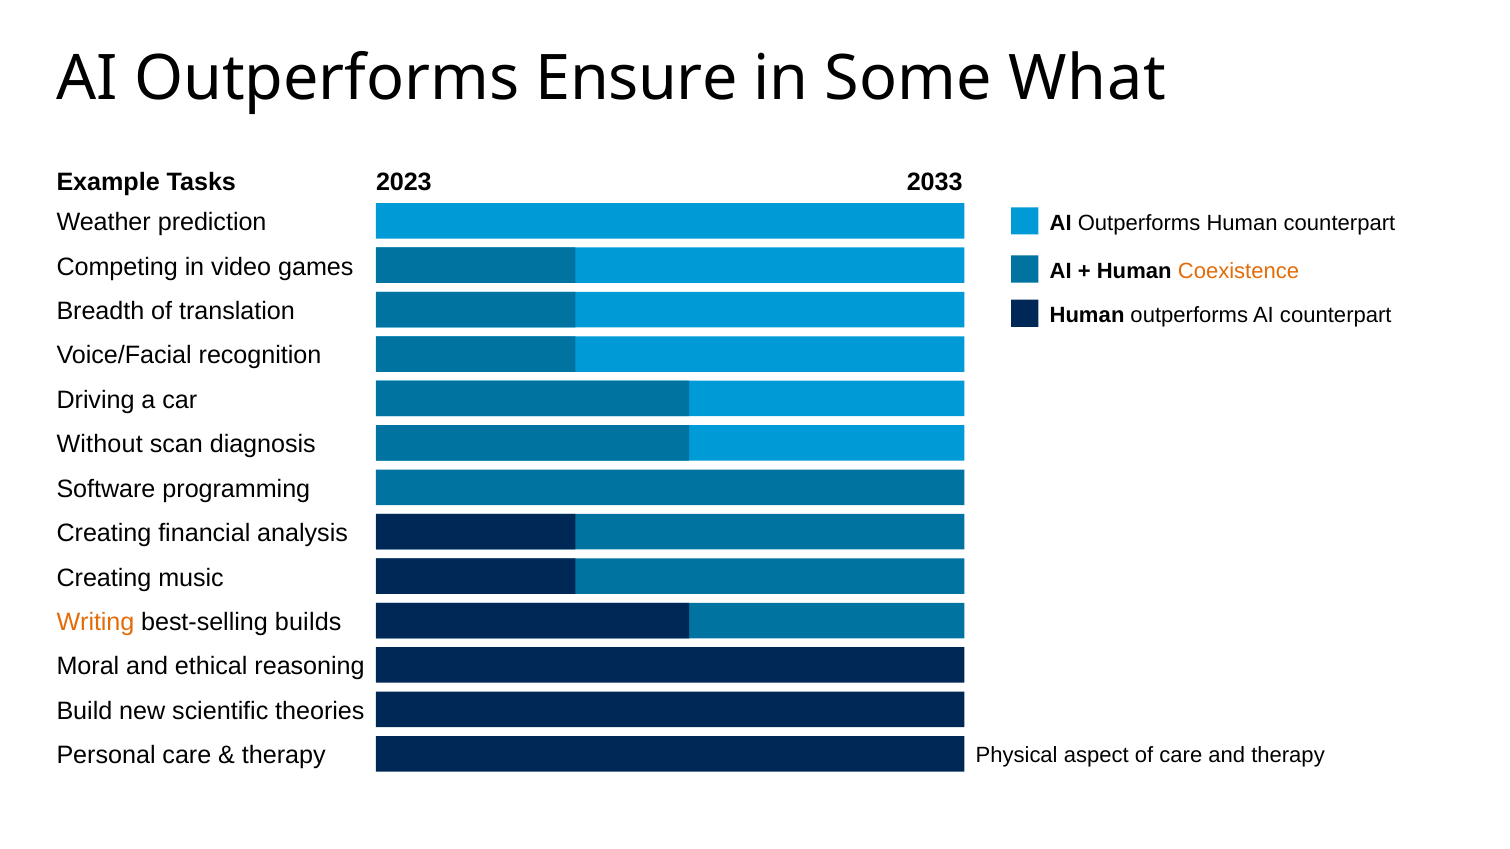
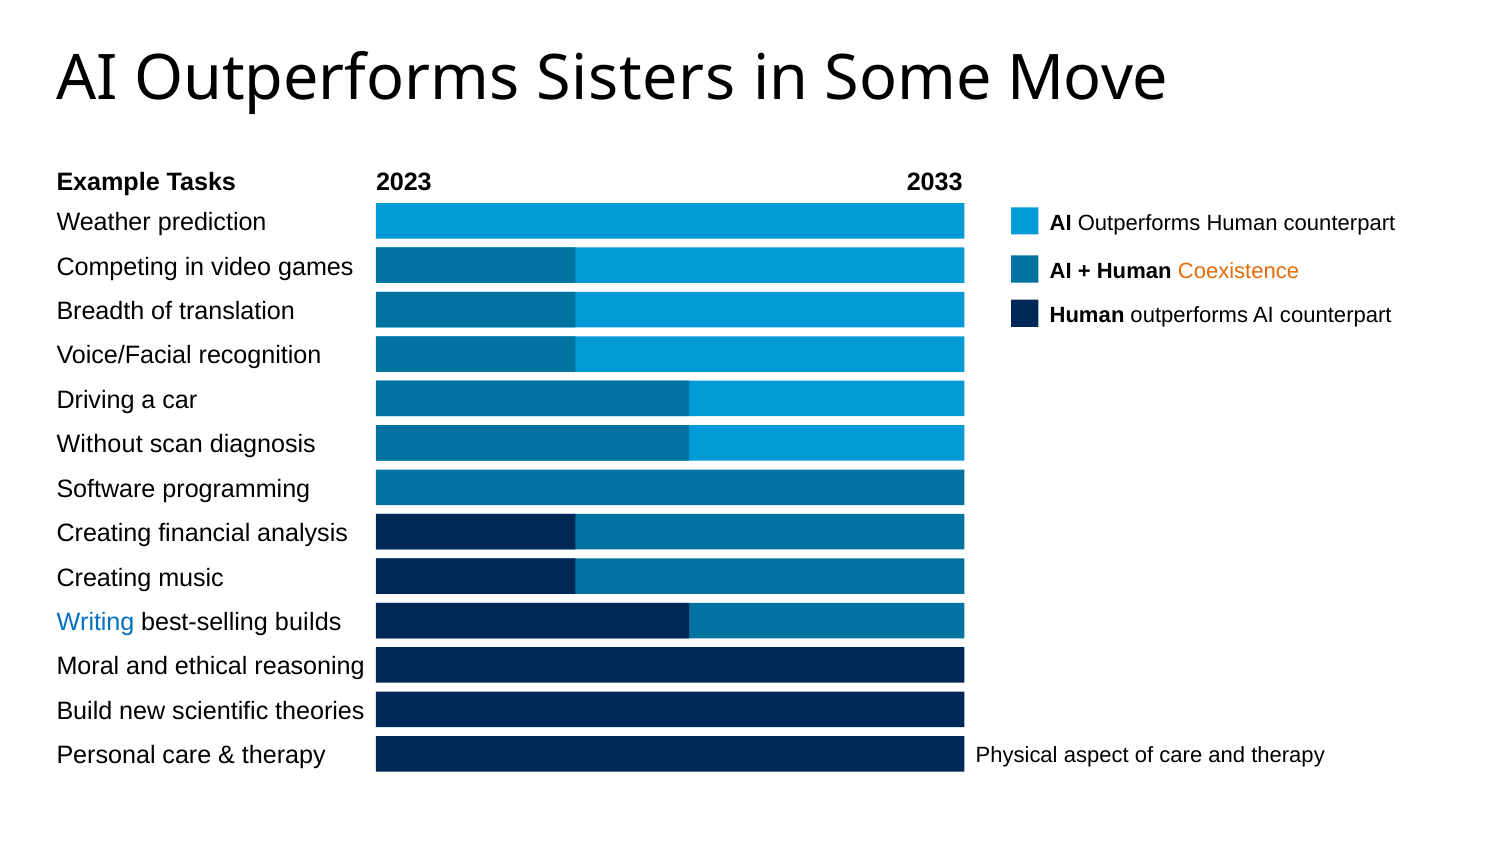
Ensure: Ensure -> Sisters (636, 78)
What: What -> Move (1088, 78)
Writing colour: orange -> blue (95, 622)
